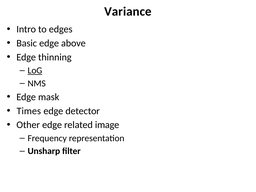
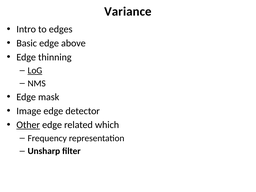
Times: Times -> Image (29, 111)
Other underline: none -> present (28, 125)
image: image -> which (107, 125)
